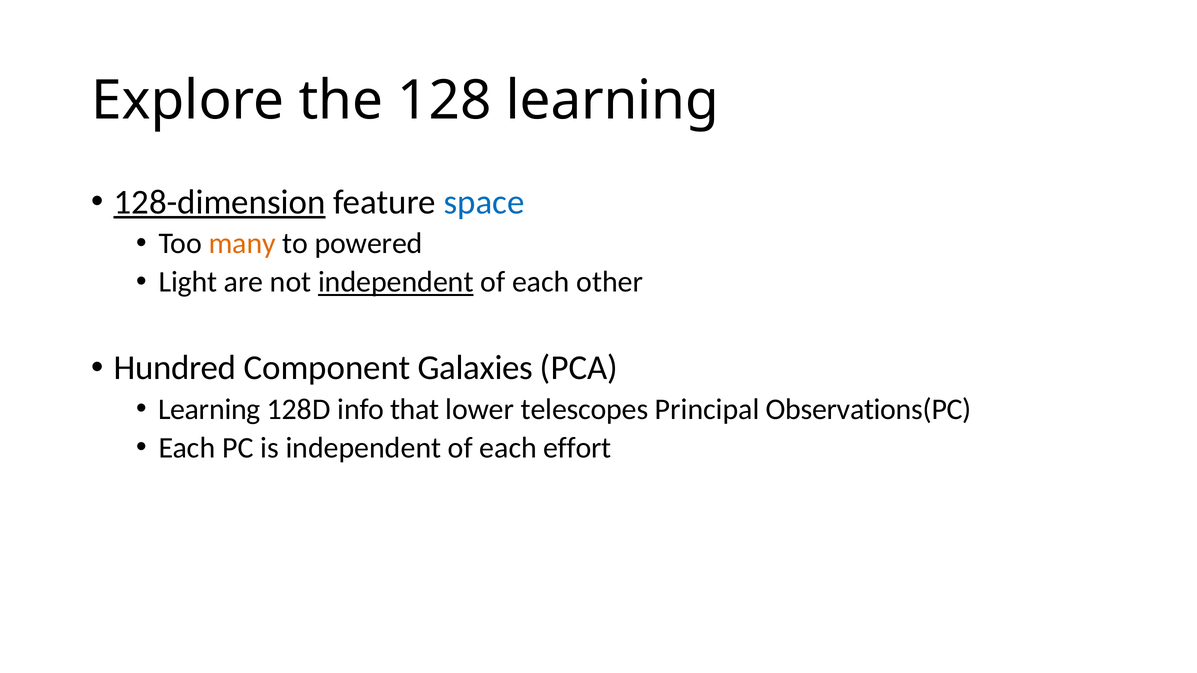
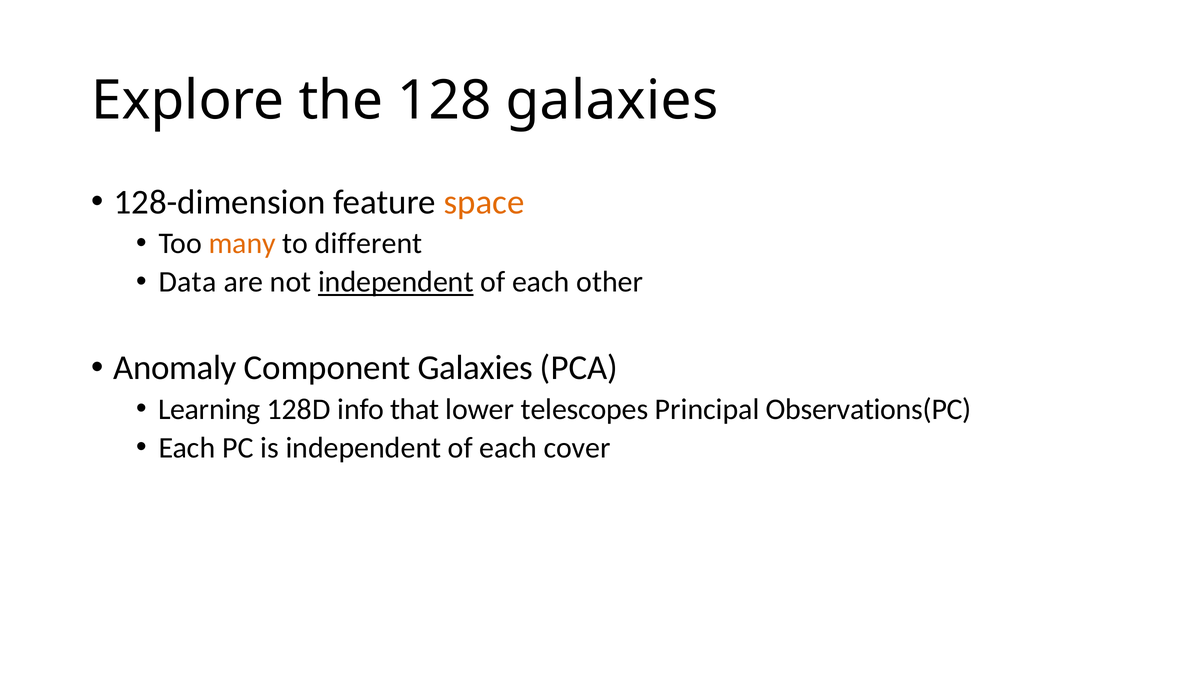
128 learning: learning -> galaxies (612, 101)
128-dimension underline: present -> none (220, 202)
space colour: blue -> orange (484, 202)
powered: powered -> different (369, 244)
Light: Light -> Data (188, 282)
Hundred: Hundred -> Anomaly (175, 368)
effort: effort -> cover (577, 448)
